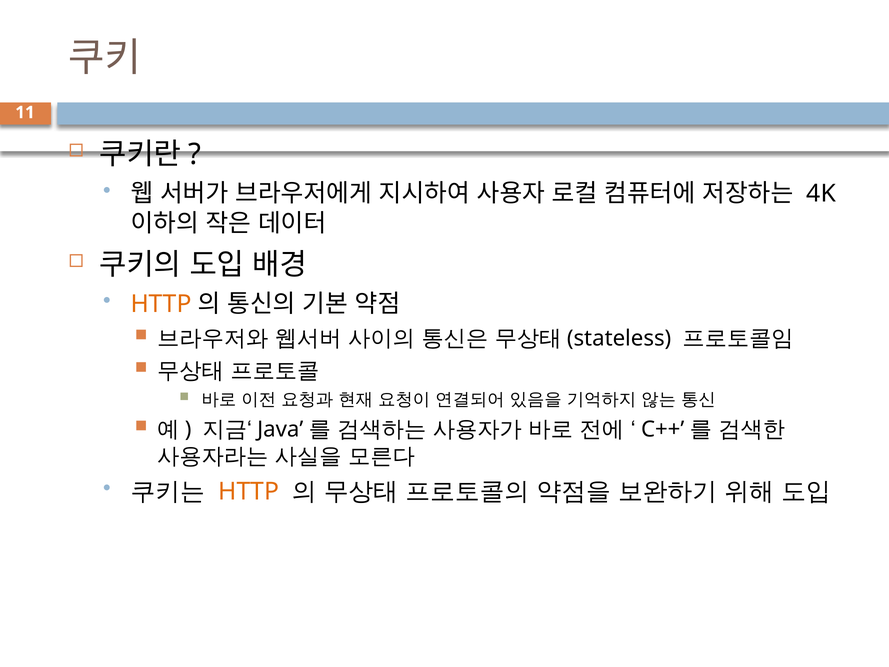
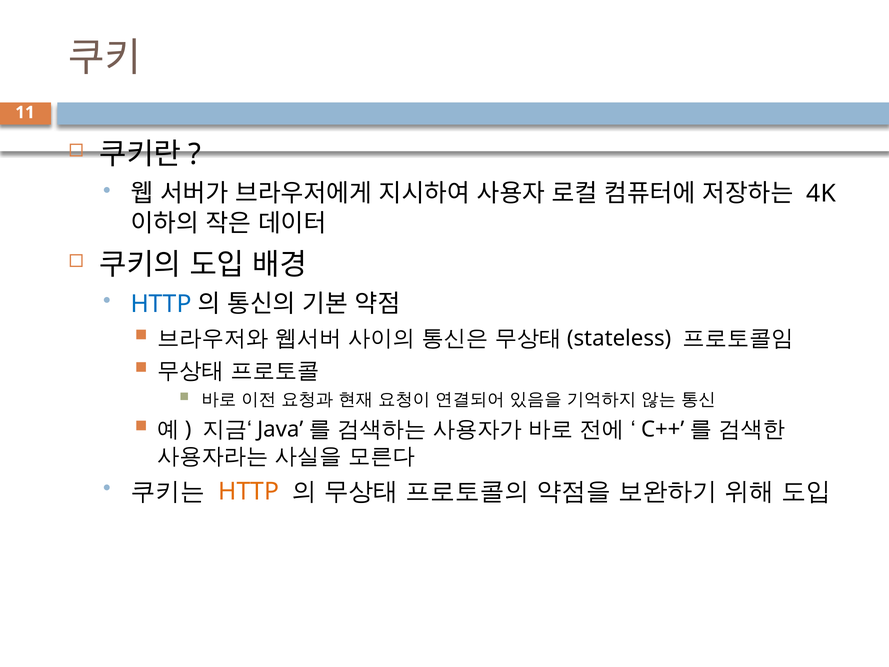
HTTP colour: orange -> blue (161, 304)
